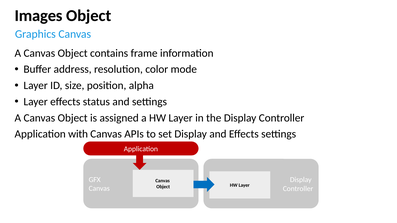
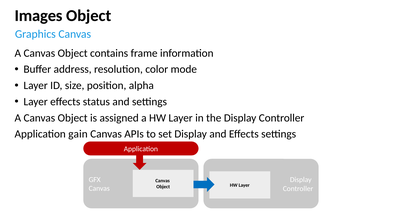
with: with -> gain (78, 134)
